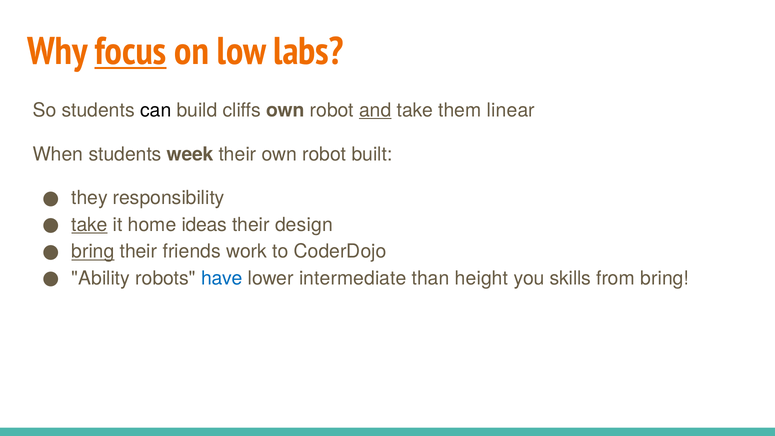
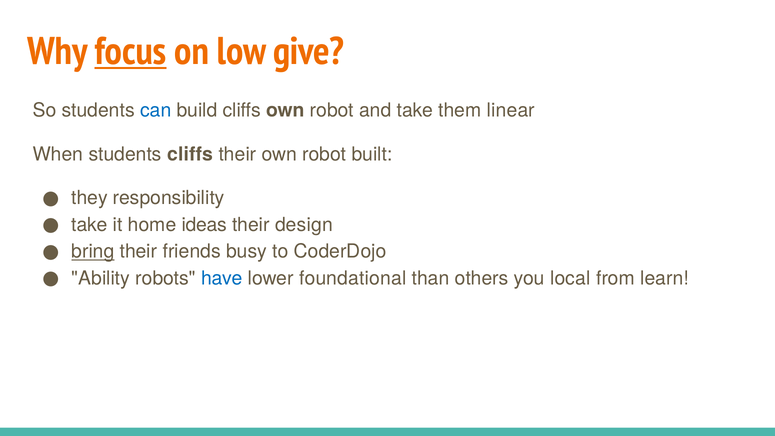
labs: labs -> give (309, 51)
can colour: black -> blue (156, 110)
and underline: present -> none (375, 110)
students week: week -> cliffs (190, 154)
take underline: present -> none (90, 225)
work: work -> busy (247, 251)
intermediate: intermediate -> foundational (353, 278)
height: height -> others (482, 278)
skills: skills -> local (570, 278)
from bring: bring -> learn (665, 278)
